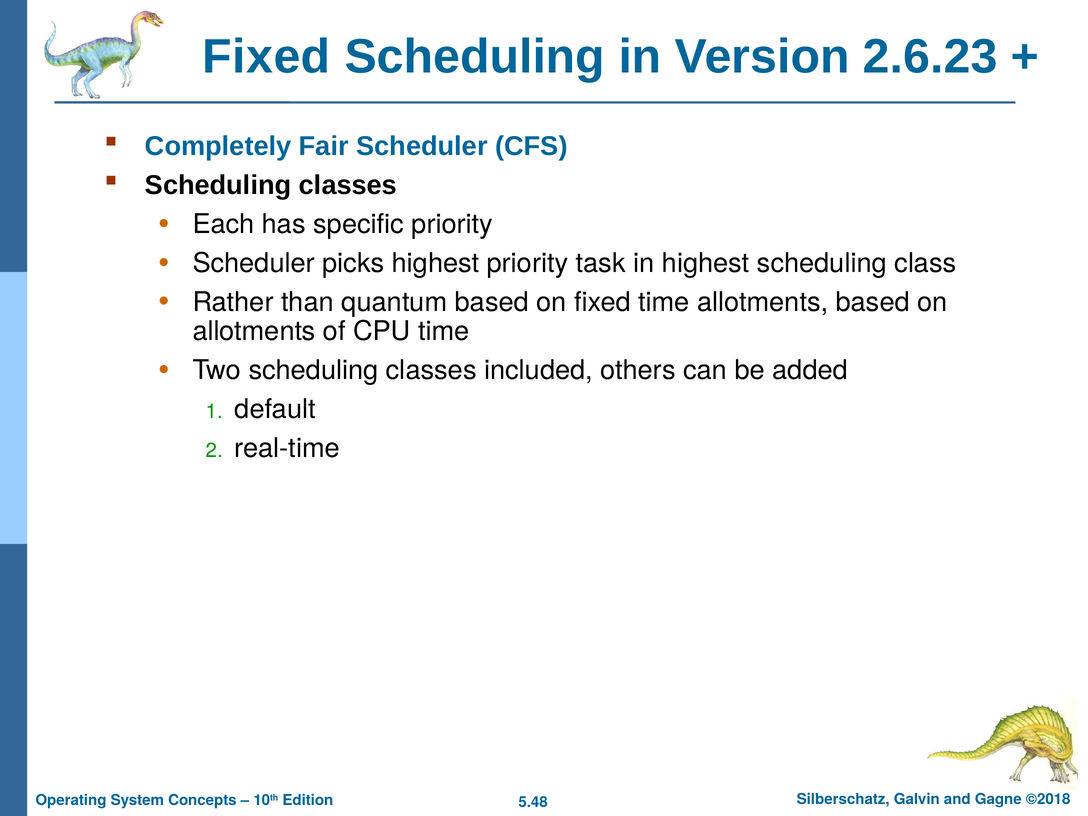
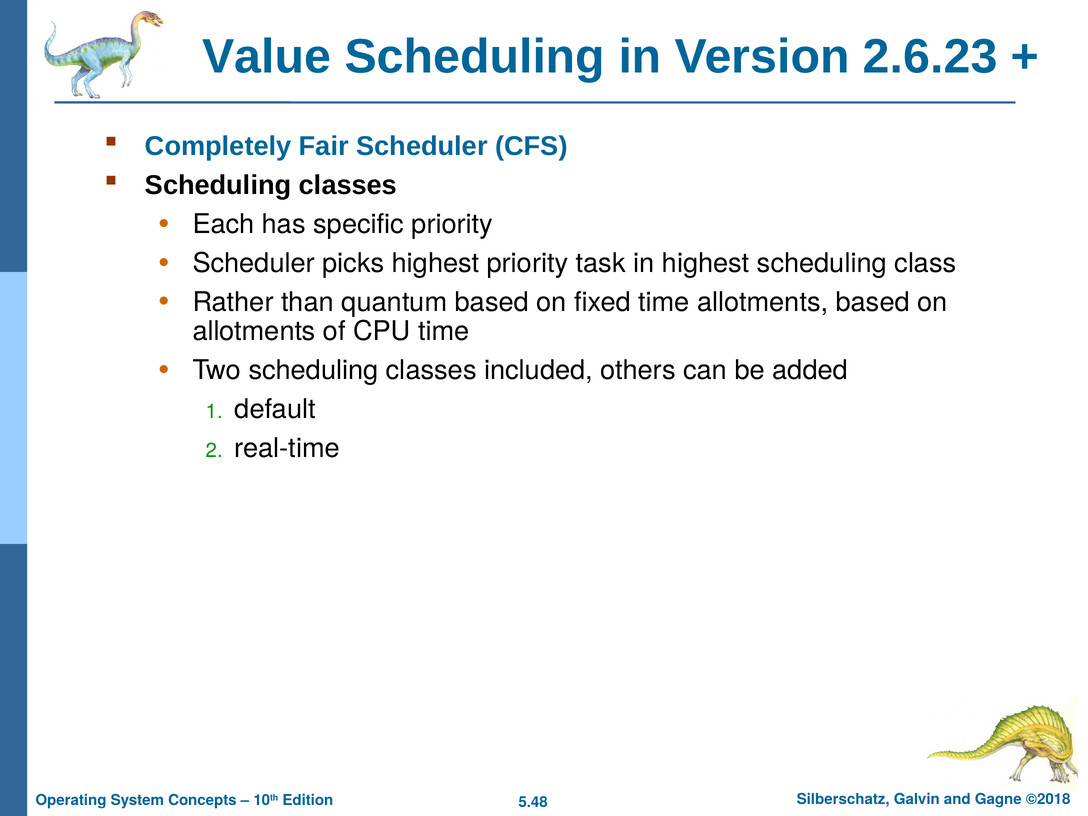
Fixed: Fixed -> Value (267, 57)
